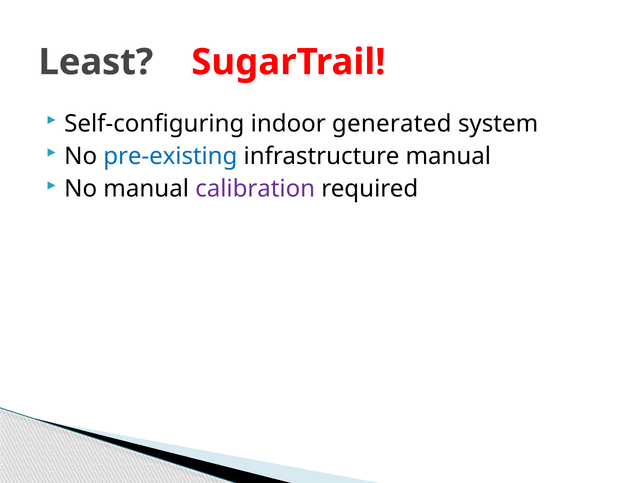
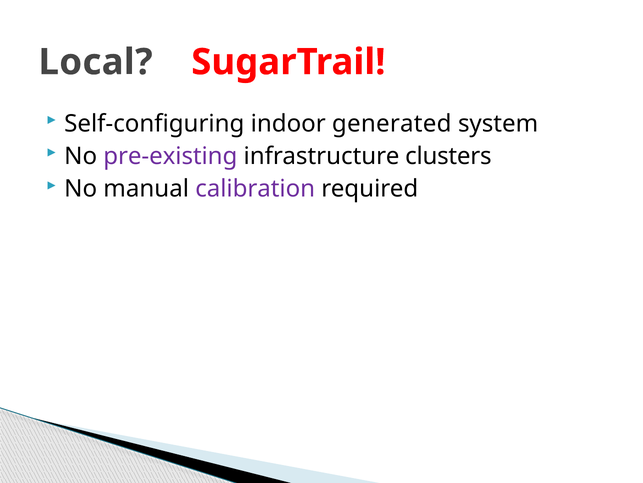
Least: Least -> Local (96, 62)
pre-existing colour: blue -> purple (170, 156)
infrastructure manual: manual -> clusters (448, 156)
